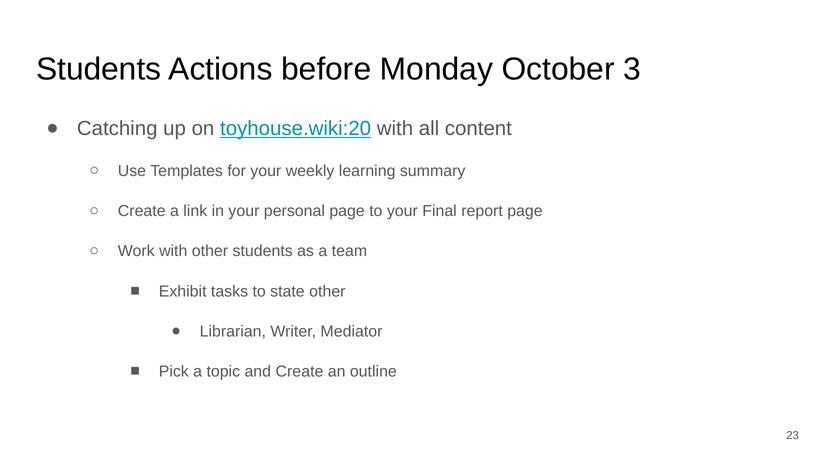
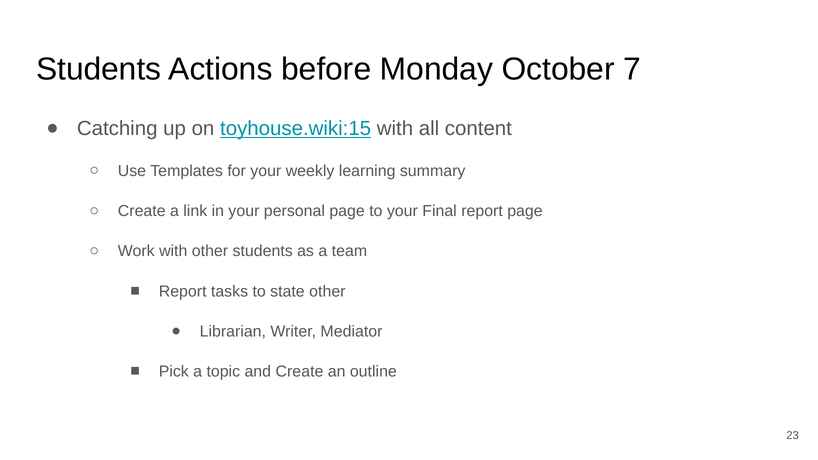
3: 3 -> 7 (632, 69)
toyhouse.wiki:20: toyhouse.wiki:20 -> toyhouse.wiki:15 (296, 129)
Exhibit: Exhibit -> Report (183, 291)
